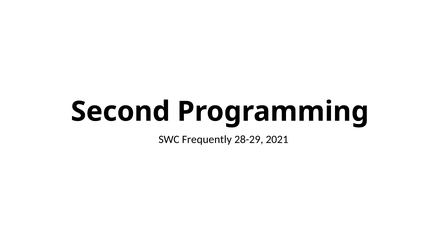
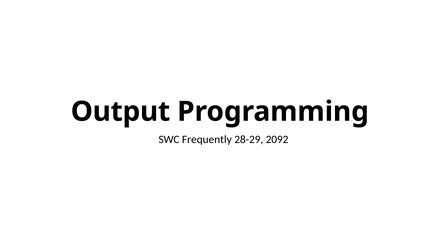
Second: Second -> Output (120, 112)
2021: 2021 -> 2092 (277, 140)
